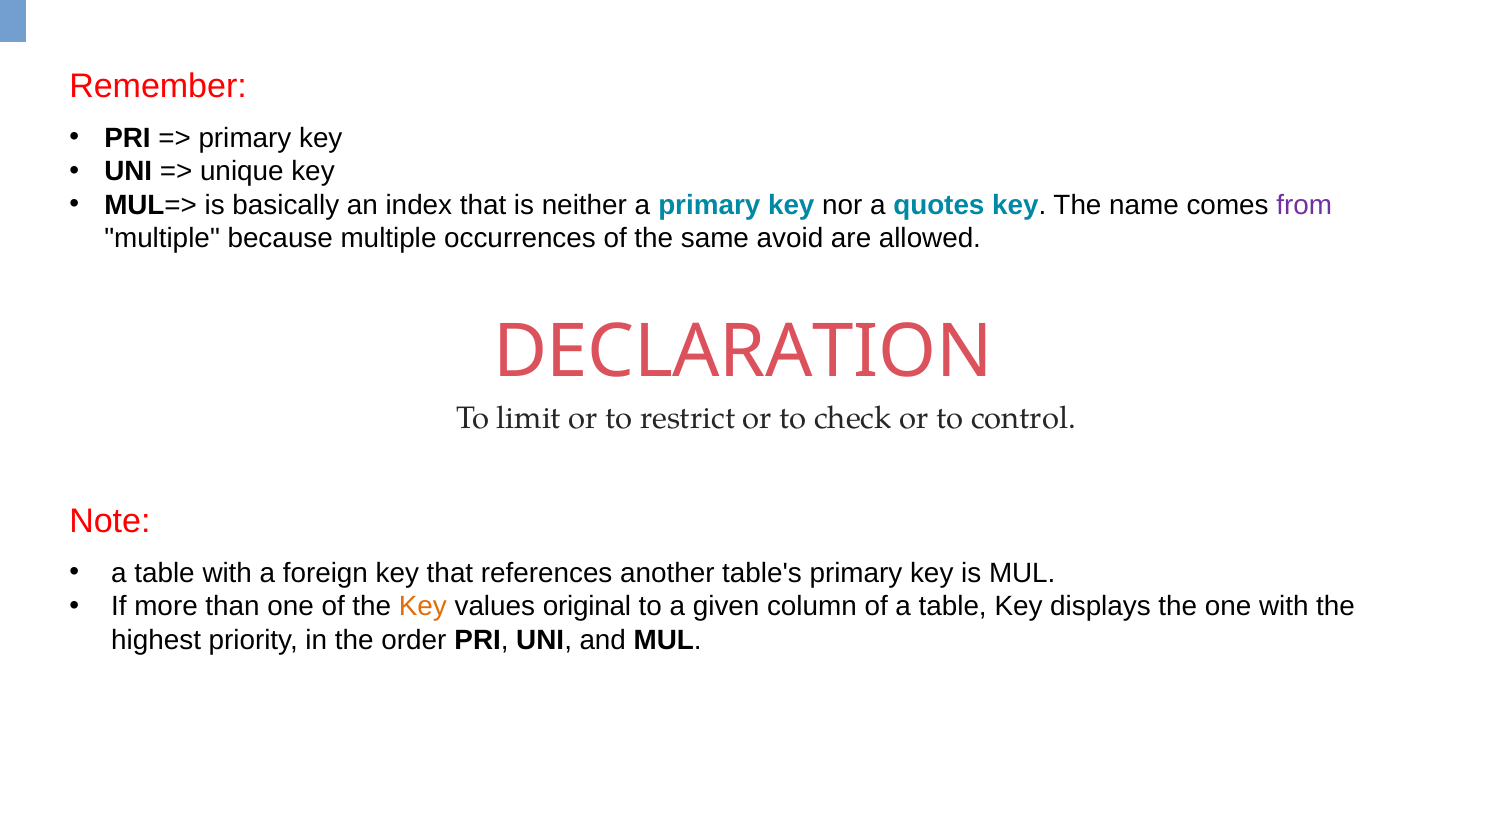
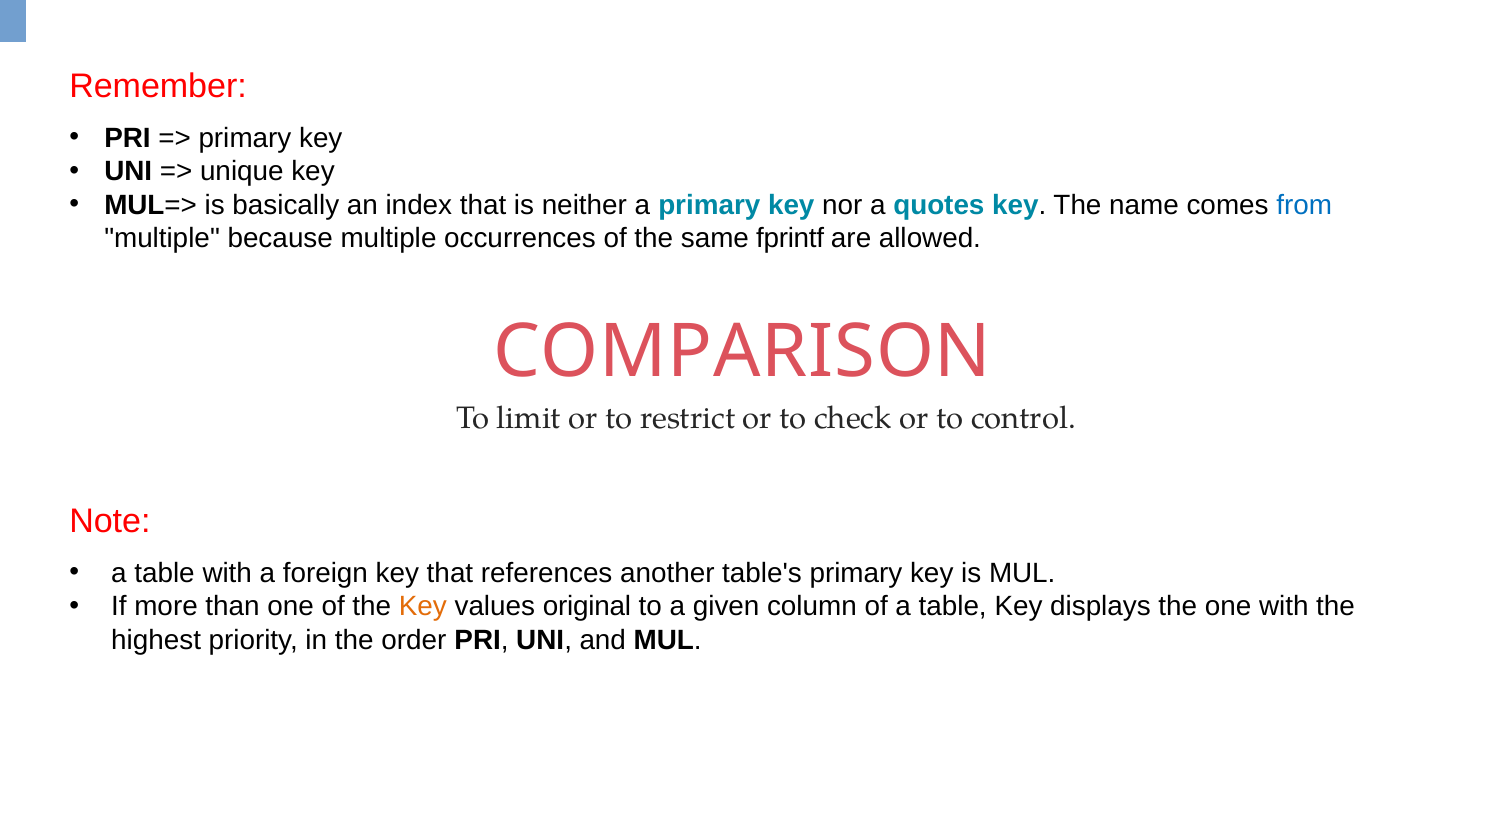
from colour: purple -> blue (1304, 205)
avoid: avoid -> fprintf (790, 238)
DECLARATION: DECLARATION -> COMPARISON (742, 352)
